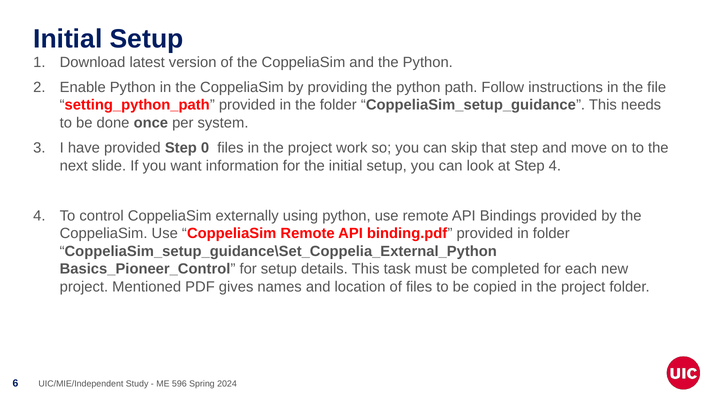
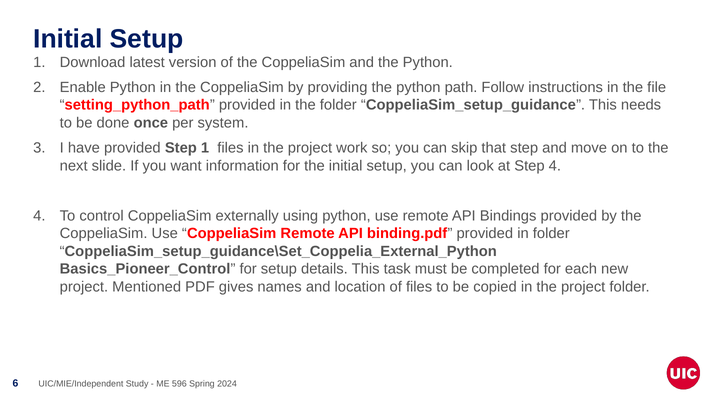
Step 0: 0 -> 1 (205, 148)
